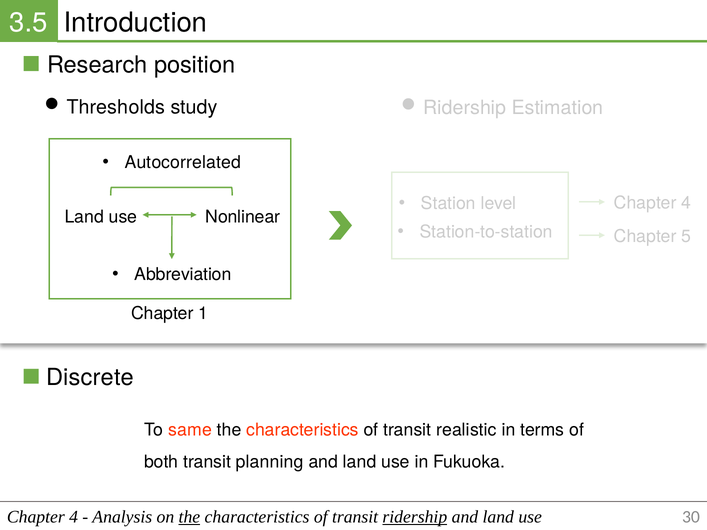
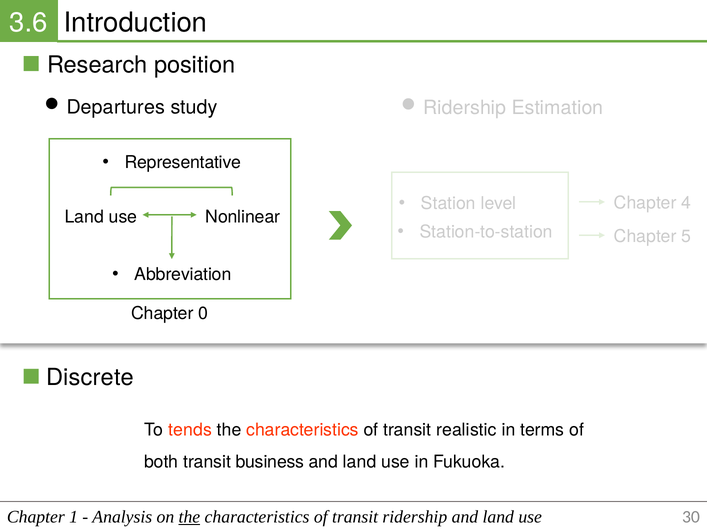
3.5: 3.5 -> 3.6 (29, 23)
Thresholds: Thresholds -> Departures (116, 108)
Autocorrelated: Autocorrelated -> Representative (183, 163)
1: 1 -> 0 (203, 313)
same: same -> tends (190, 430)
planning: planning -> business (270, 462)
4: 4 -> 1 (74, 517)
ridership underline: present -> none (415, 517)
